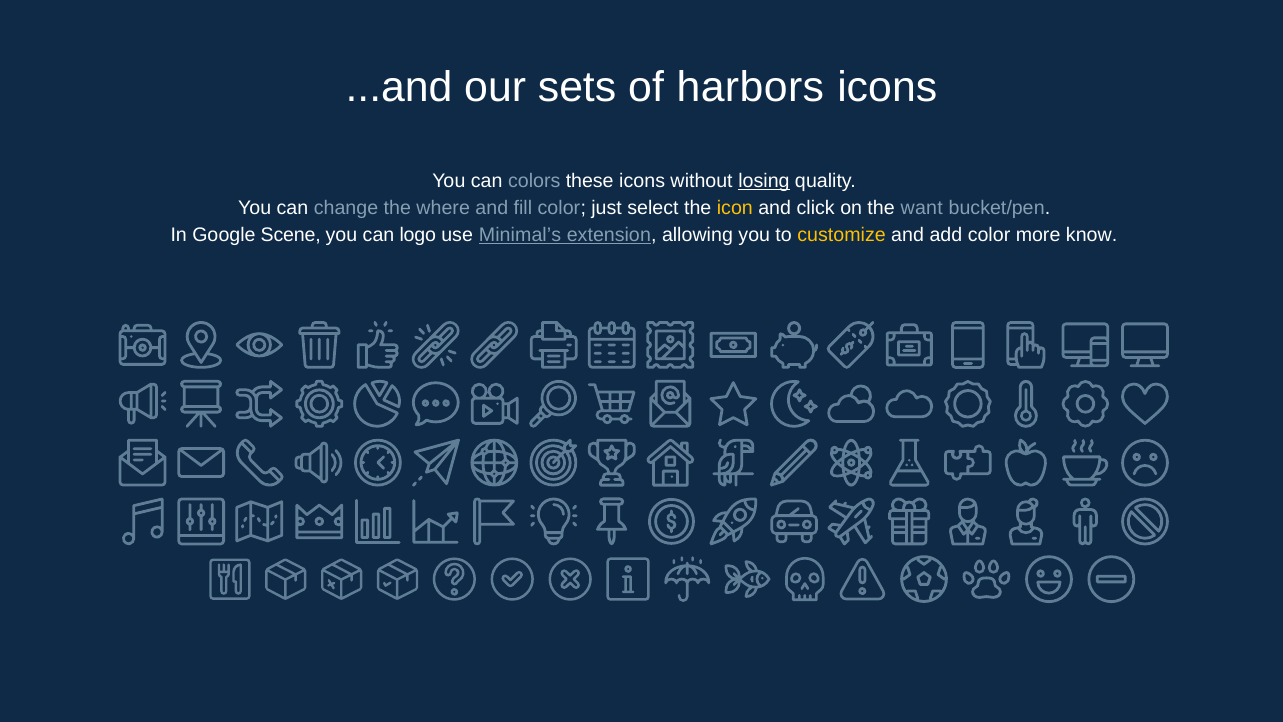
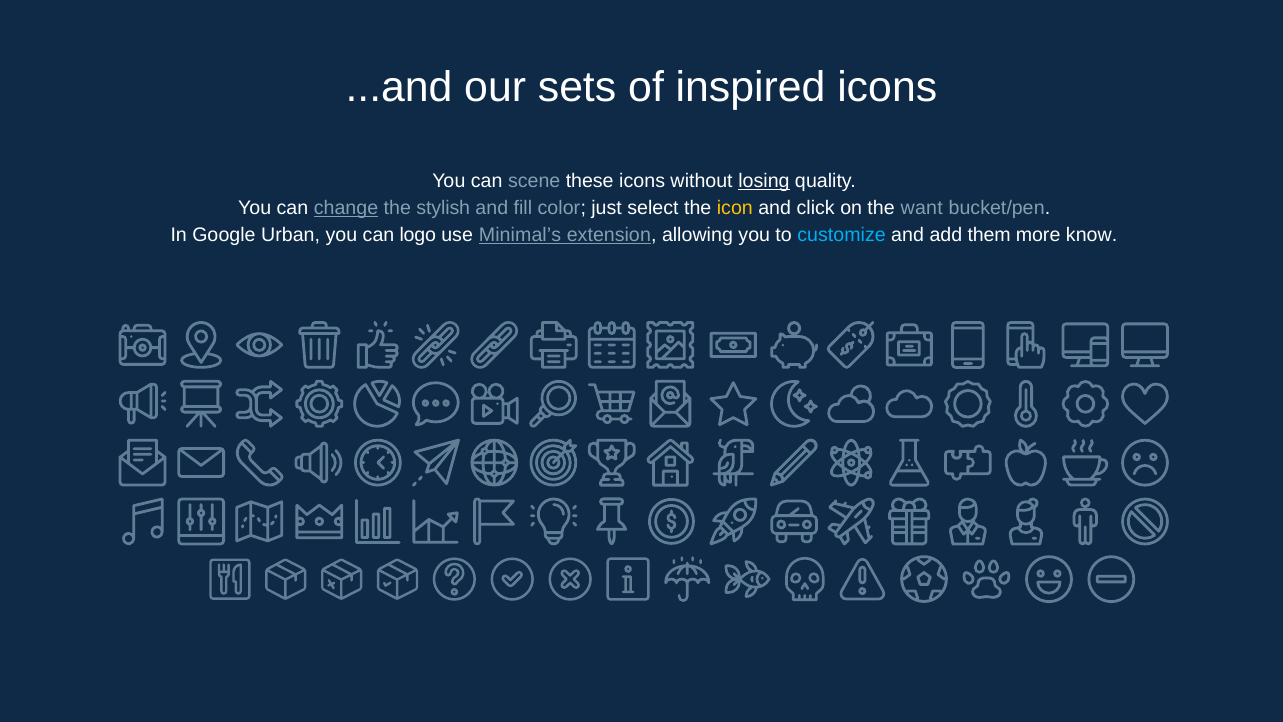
harbors: harbors -> inspired (751, 87)
colors: colors -> scene (534, 181)
change underline: none -> present (346, 208)
where: where -> stylish (443, 208)
Scene: Scene -> Urban (291, 235)
customize colour: yellow -> light blue (842, 235)
add color: color -> them (989, 235)
